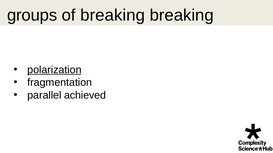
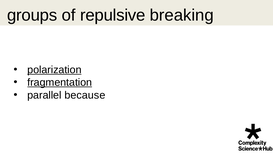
of breaking: breaking -> repulsive (113, 15)
fragmentation underline: none -> present (60, 83)
achieved: achieved -> because (85, 95)
